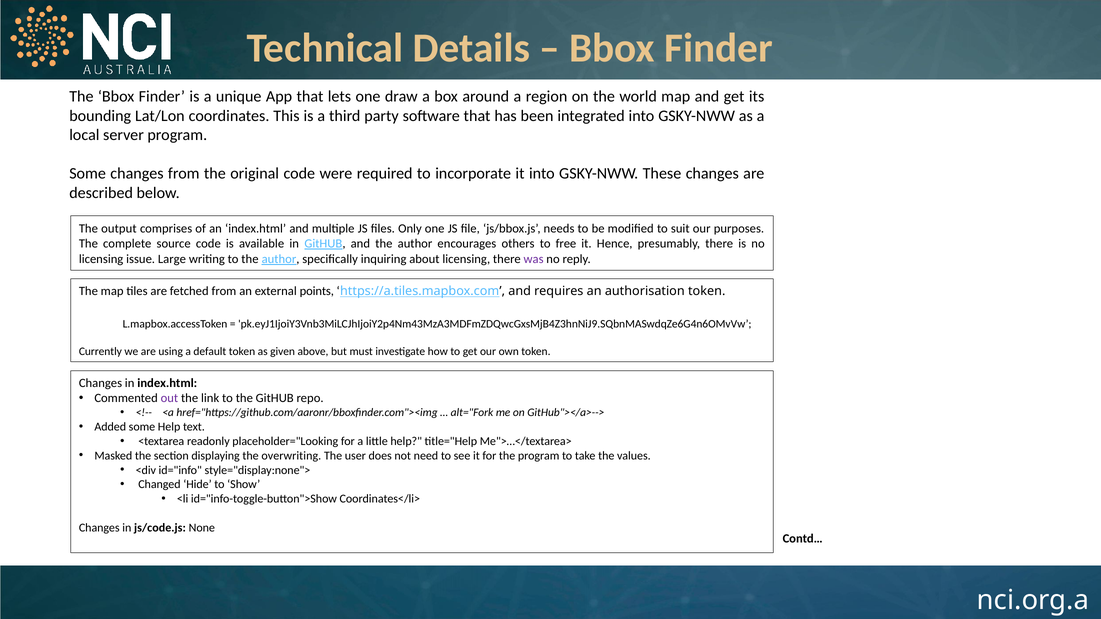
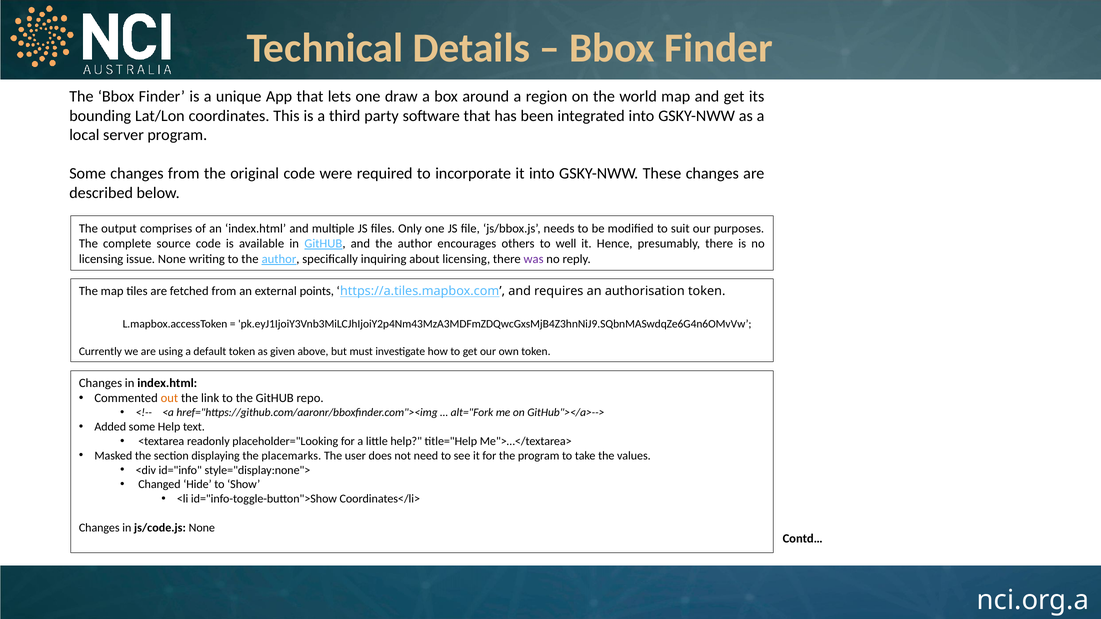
free: free -> well (566, 244)
issue Large: Large -> None (172, 259)
out colour: purple -> orange (169, 398)
overwriting: overwriting -> placemarks (291, 456)
